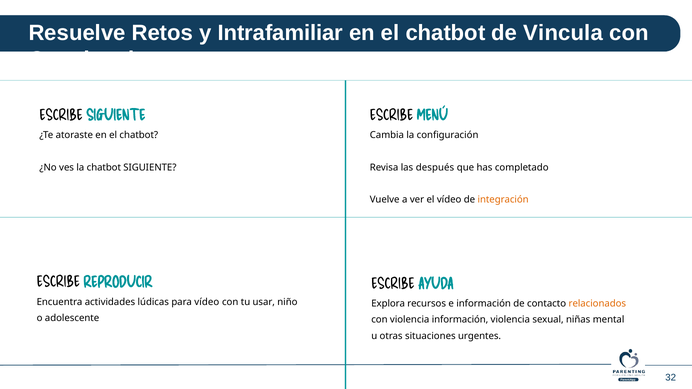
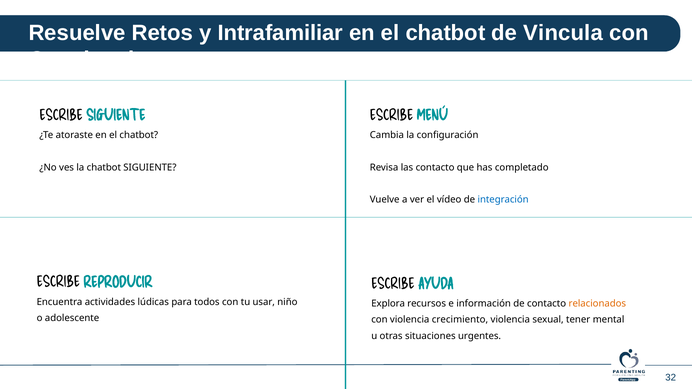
las después: después -> contacto (435, 167)
integración colour: orange -> blue (503, 200)
para vídeo: vídeo -> todos (207, 302)
violencia información: información -> crecimiento (460, 320)
niñas: niñas -> tener (578, 320)
